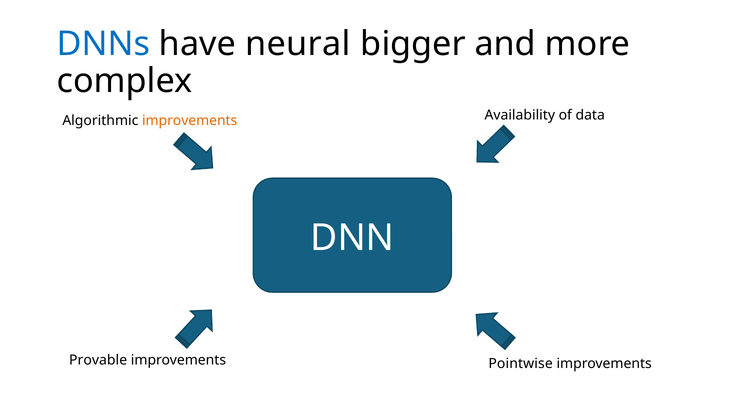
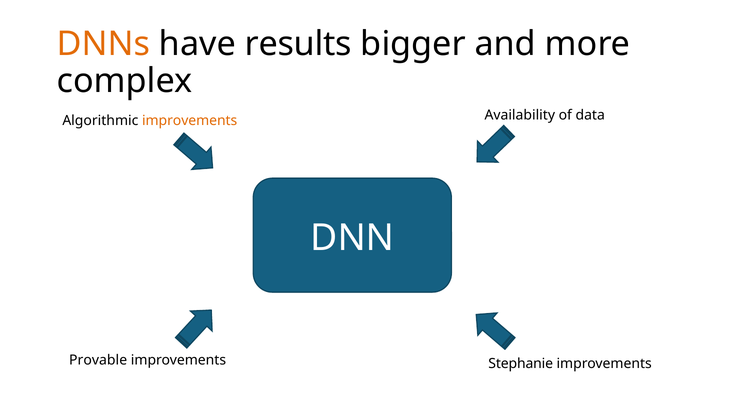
DNNs colour: blue -> orange (103, 44)
neural: neural -> results (298, 44)
Pointwise: Pointwise -> Stephanie (521, 364)
